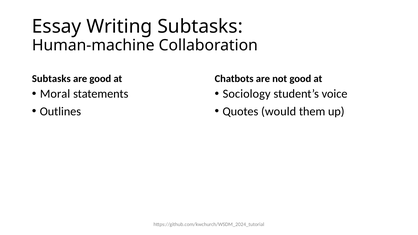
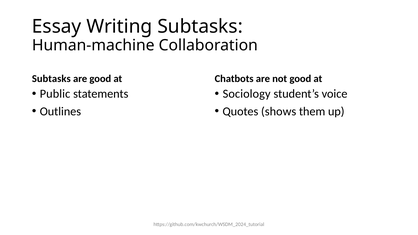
Moral: Moral -> Public (55, 94)
would: would -> shows (279, 112)
